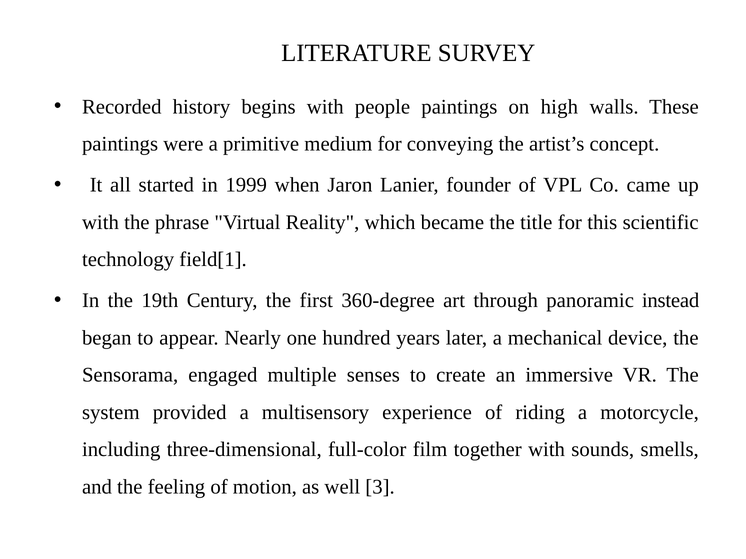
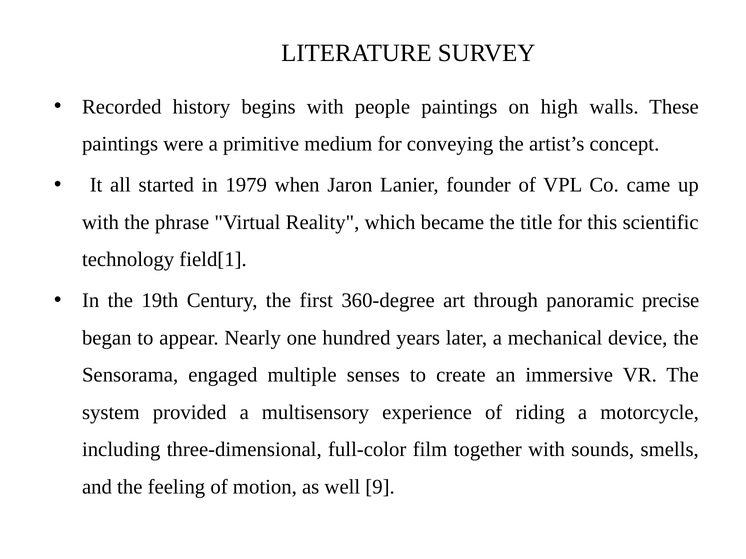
1999: 1999 -> 1979 (246, 185)
instead: instead -> precise (671, 301)
3: 3 -> 9 (380, 487)
